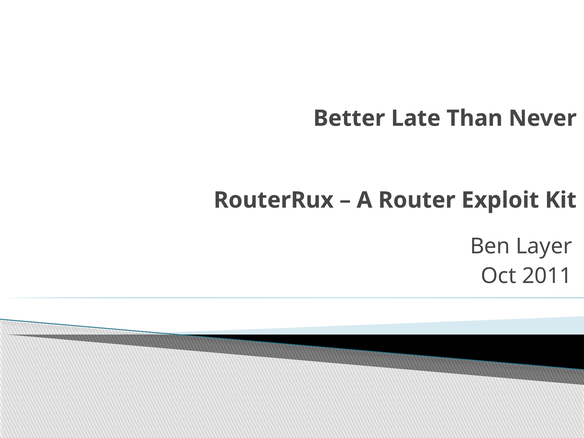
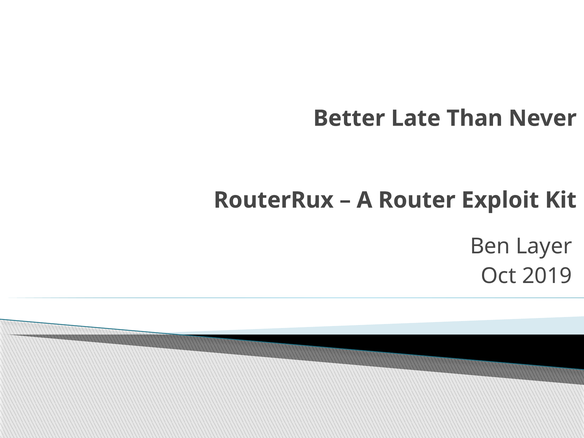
2011: 2011 -> 2019 (547, 276)
